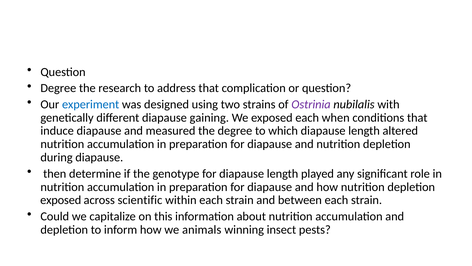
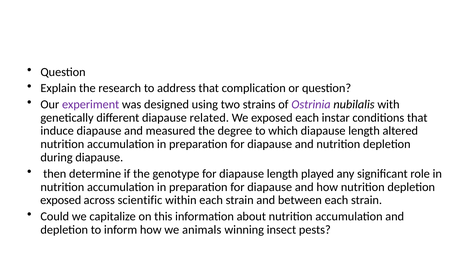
Degree: Degree -> Explain (58, 88)
experiment colour: blue -> purple (91, 104)
gaining: gaining -> related (209, 117)
when: when -> instar (336, 117)
